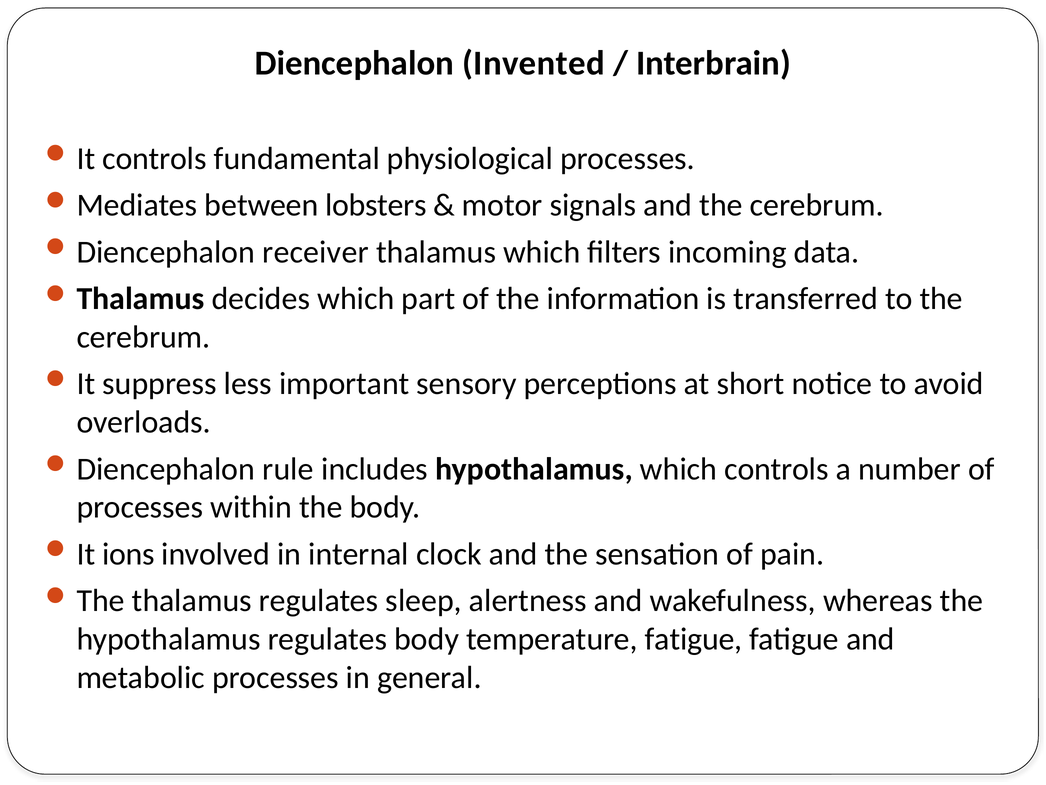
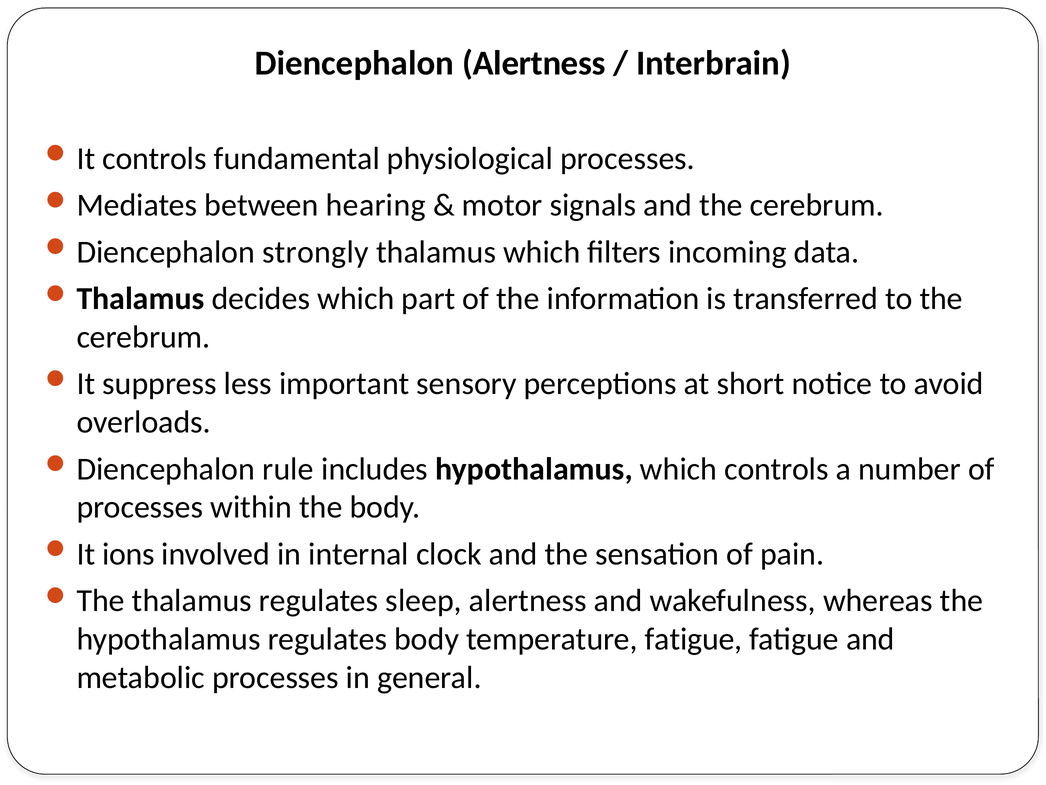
Diencephalon Invented: Invented -> Alertness (534, 63)
lobsters: lobsters -> hearing (376, 205)
receiver: receiver -> strongly (315, 252)
